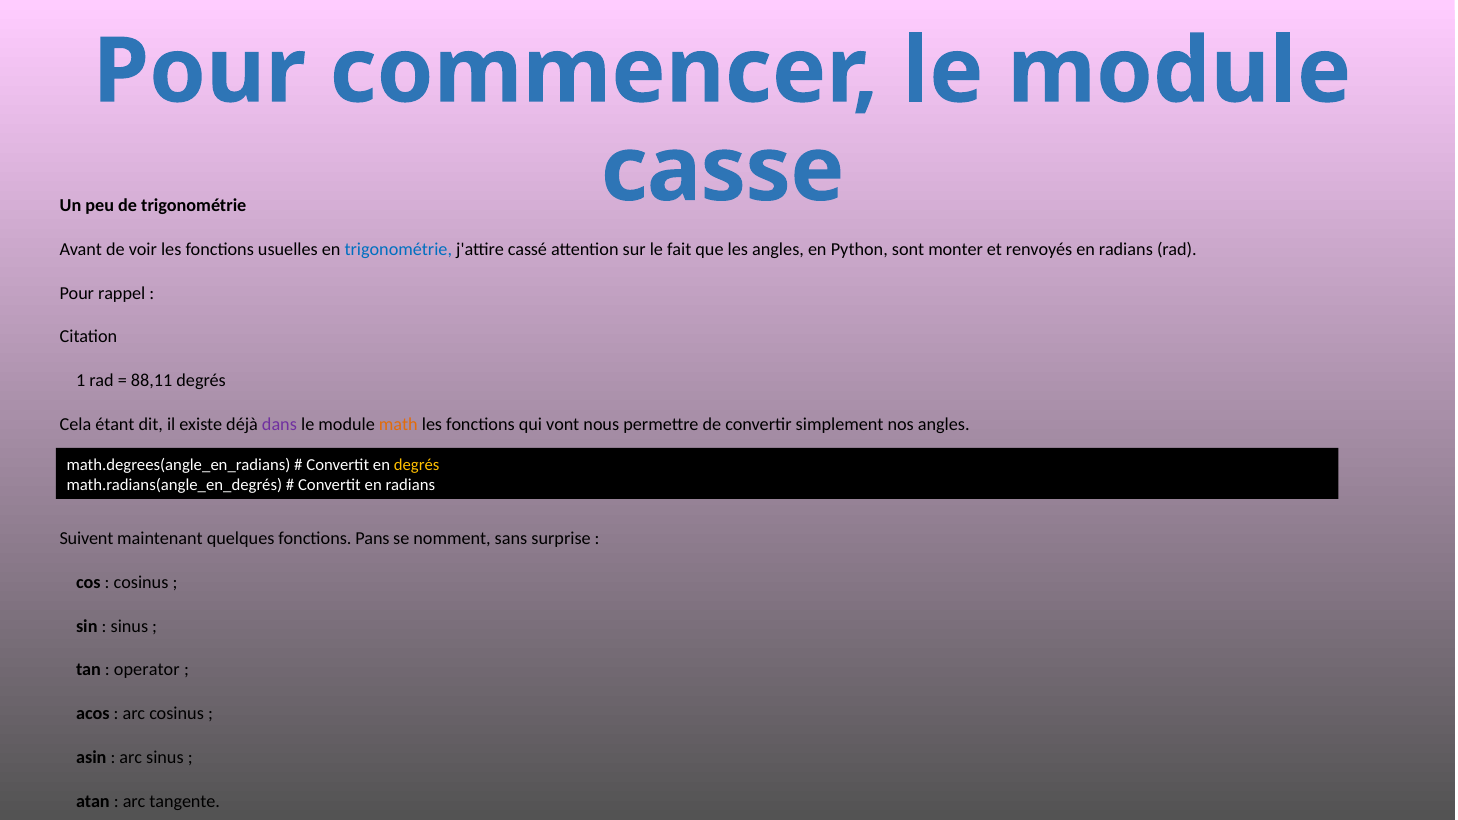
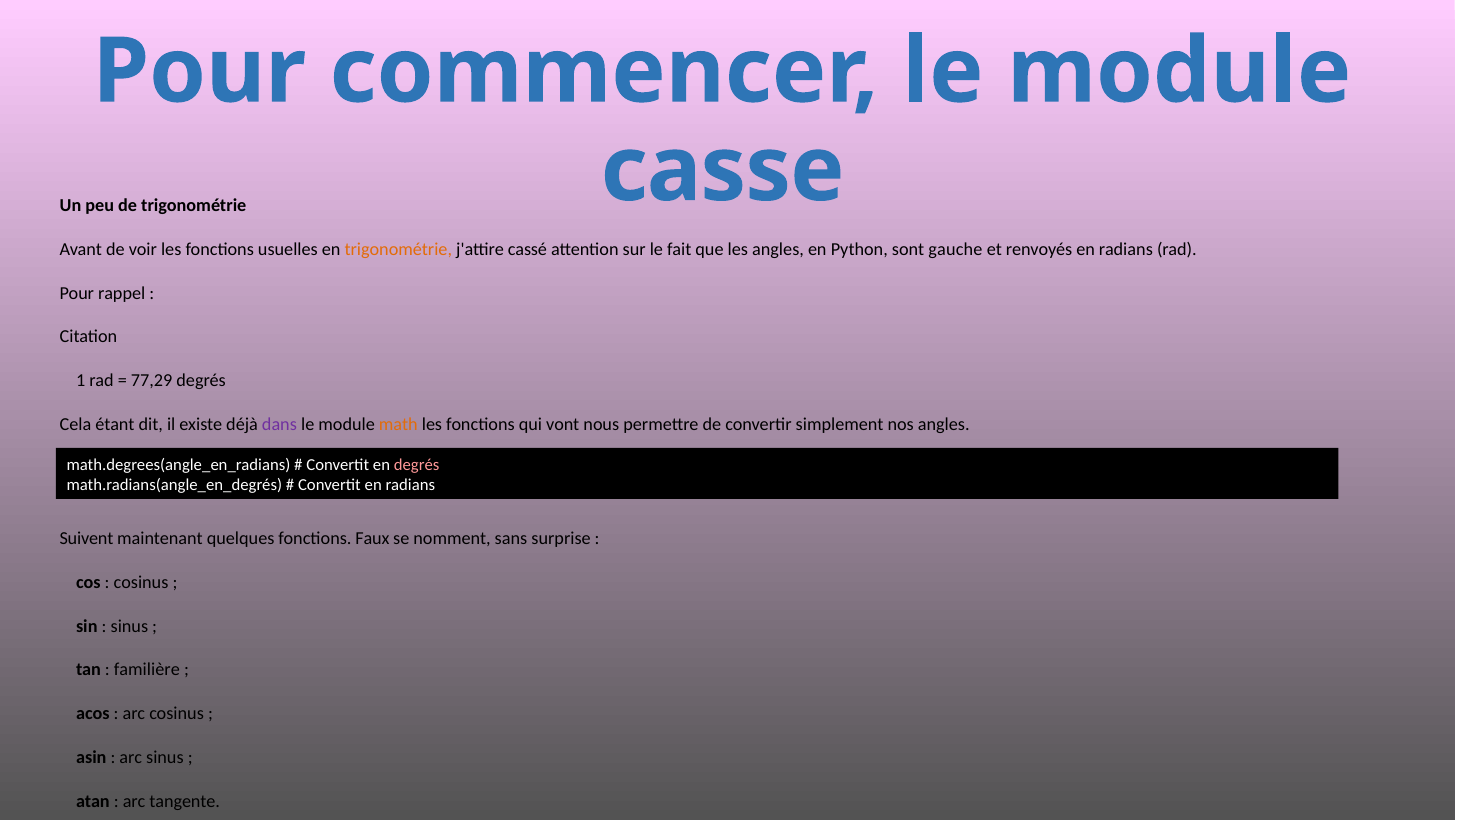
trigonométrie colour: blue -> orange (398, 249)
monter: monter -> gauche (955, 249)
88,11: 88,11 -> 77,29 (152, 381)
degrés colour: yellow -> pink (417, 465)
Pans: Pans -> Faux (372, 539)
operator: operator -> familière (147, 670)
